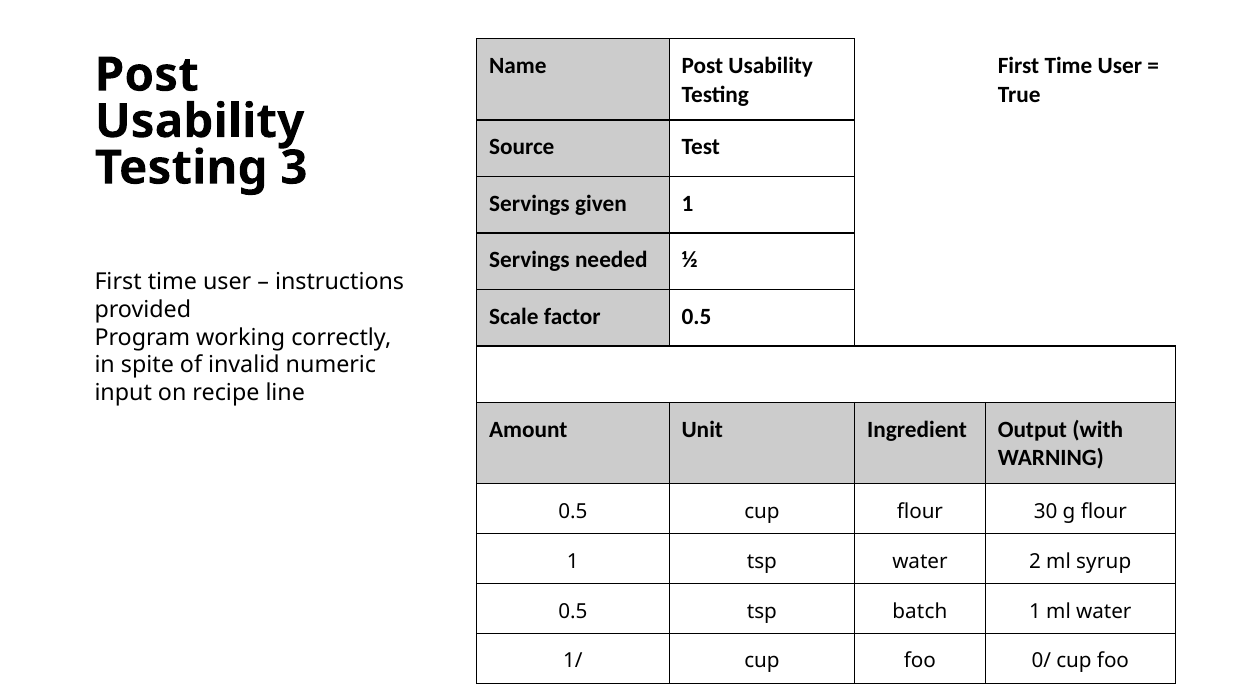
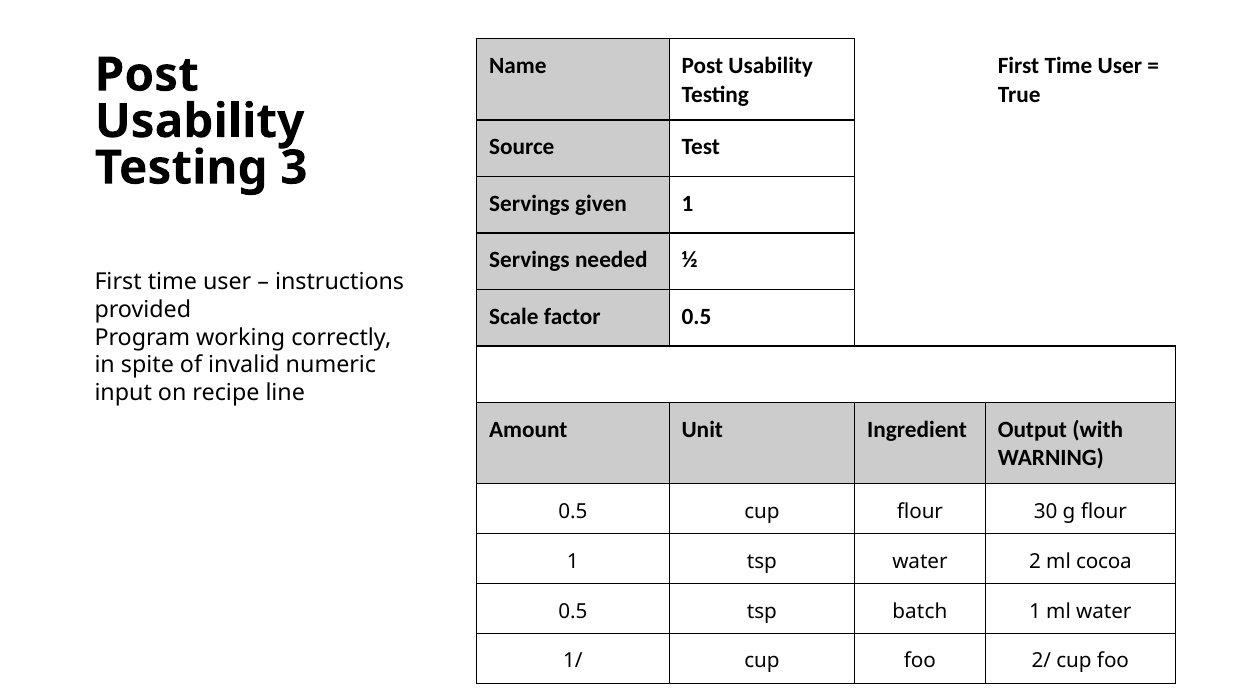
syrup: syrup -> cocoa (1104, 562)
0/: 0/ -> 2/ (1041, 662)
